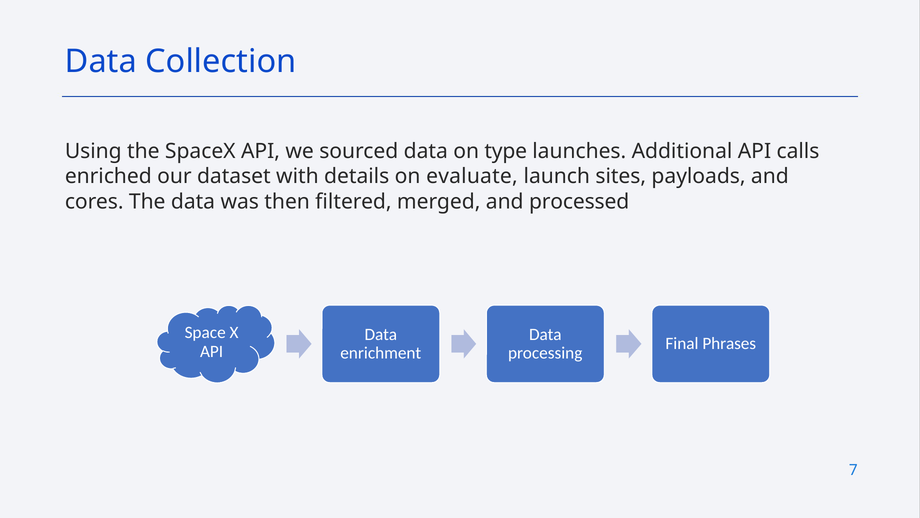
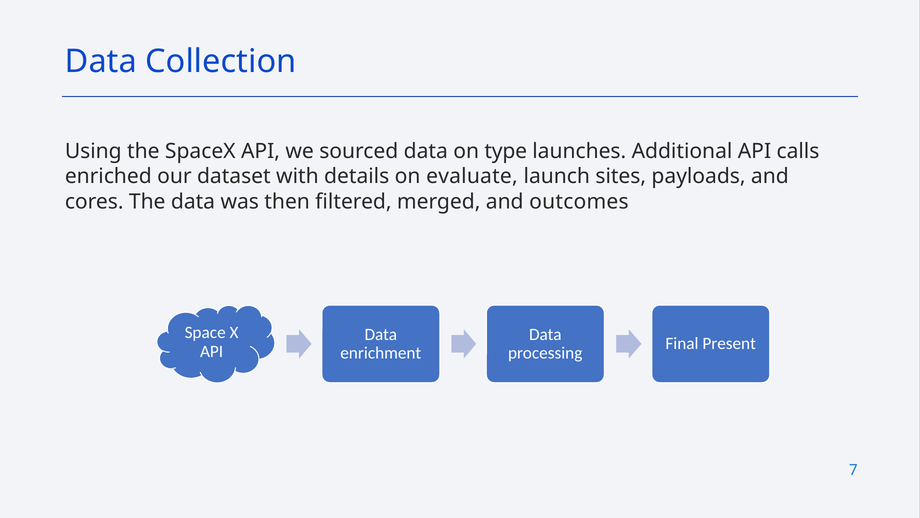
processed: processed -> outcomes (579, 202)
Phrases: Phrases -> Present (729, 343)
